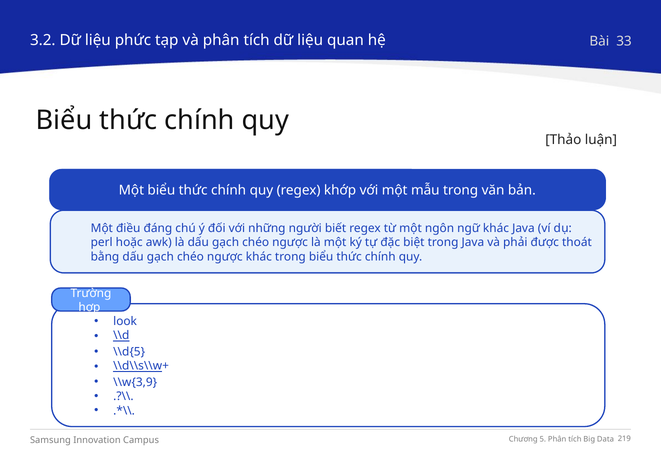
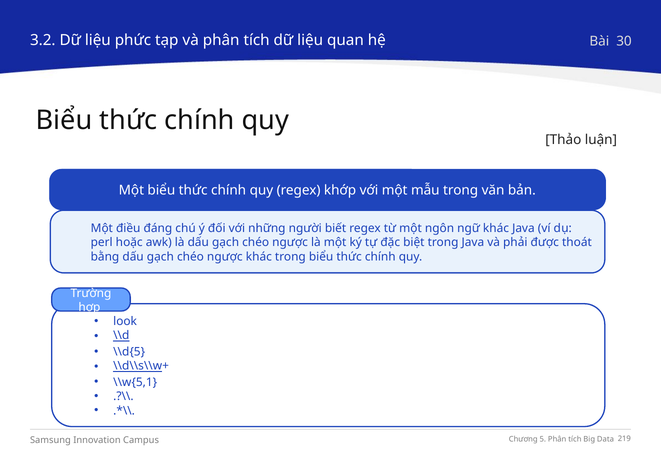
33: 33 -> 30 (624, 41)
\\w{3,9: \\w{3,9 -> \\w{5,1 (135, 382)
